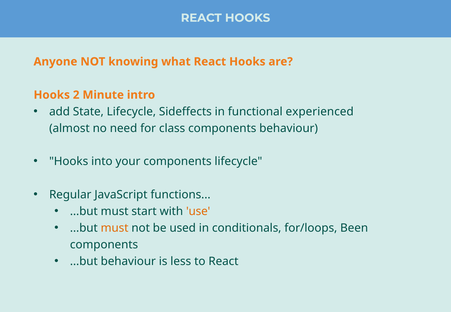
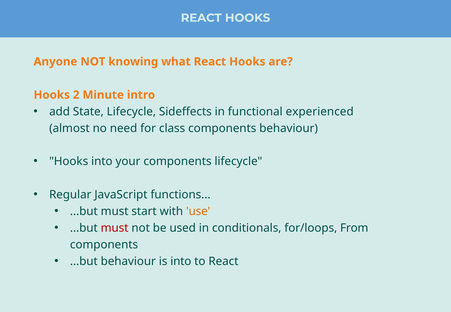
must colour: orange -> red (115, 228)
Been: Been -> From (354, 228)
is less: less -> into (181, 262)
